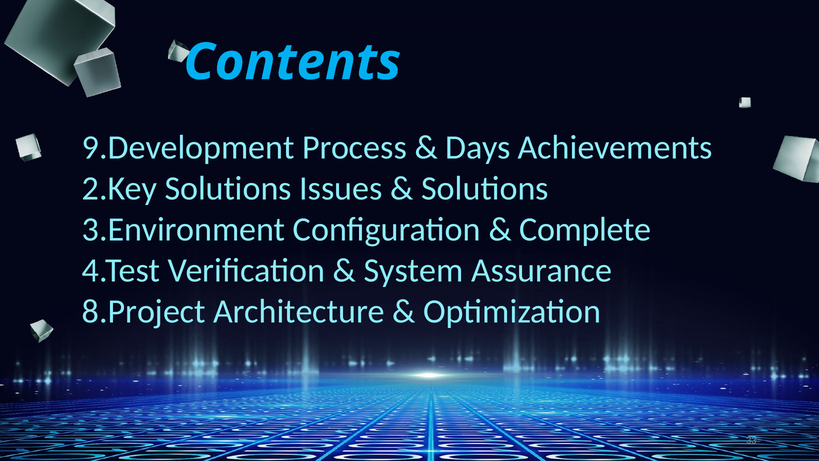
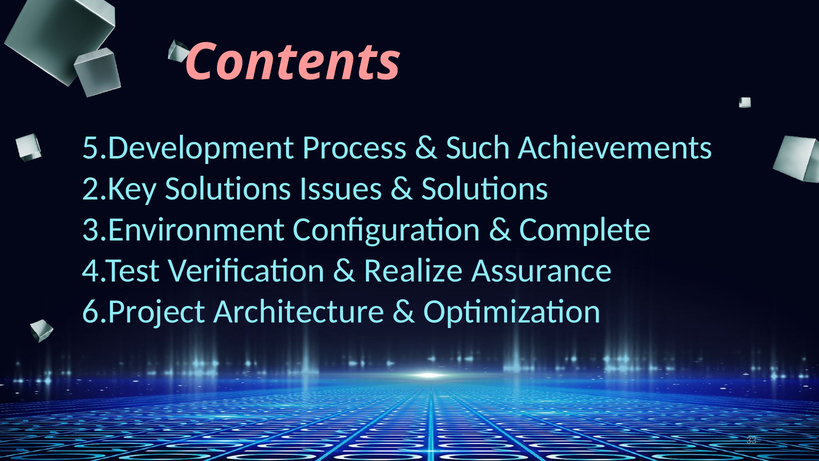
Contents colour: light blue -> pink (292, 62)
9.Development: 9.Development -> 5.Development (188, 147)
Days: Days -> Such (478, 147)
System: System -> Realize (413, 270)
8.Project: 8.Project -> 6.Project (144, 311)
